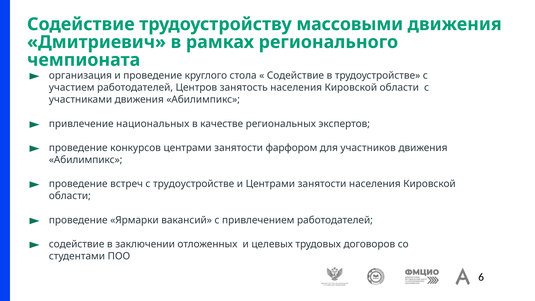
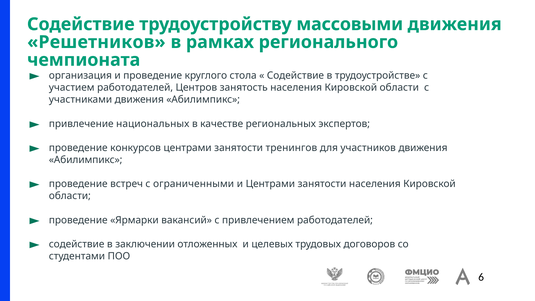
Дмитриевич: Дмитриевич -> Решетников (96, 42)
фарфором: фарфором -> тренингов (291, 148)
с трудоустройстве: трудоустройстве -> ограниченными (194, 184)
